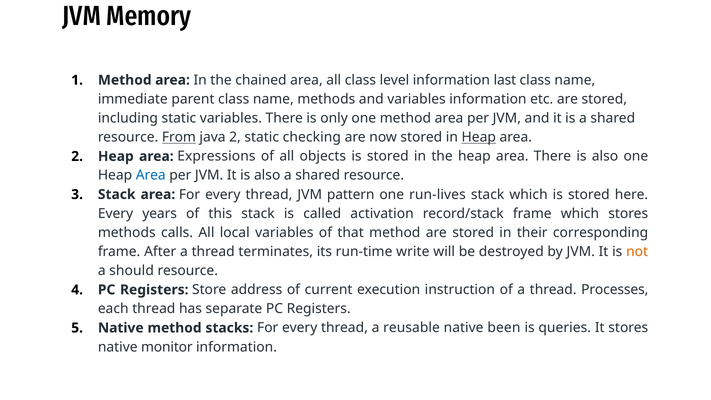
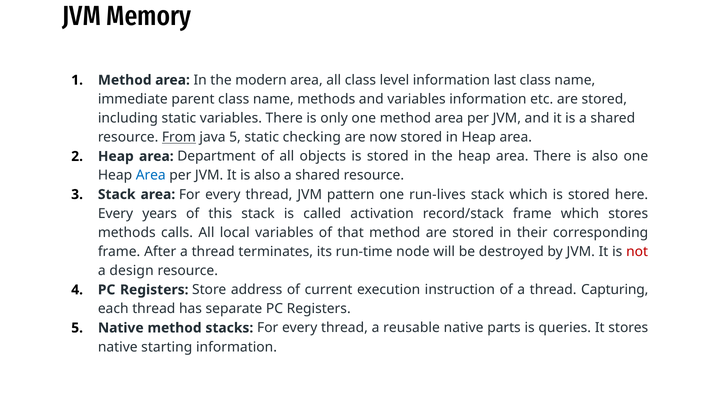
chained: chained -> modern (261, 80)
java 2: 2 -> 5 (235, 137)
Heap underline: present -> none (479, 137)
Expressions: Expressions -> Department (216, 156)
write: write -> node (413, 252)
not colour: orange -> red (637, 252)
should: should -> design (132, 271)
Processes: Processes -> Capturing (615, 290)
been: been -> parts (504, 328)
monitor: monitor -> starting (167, 347)
